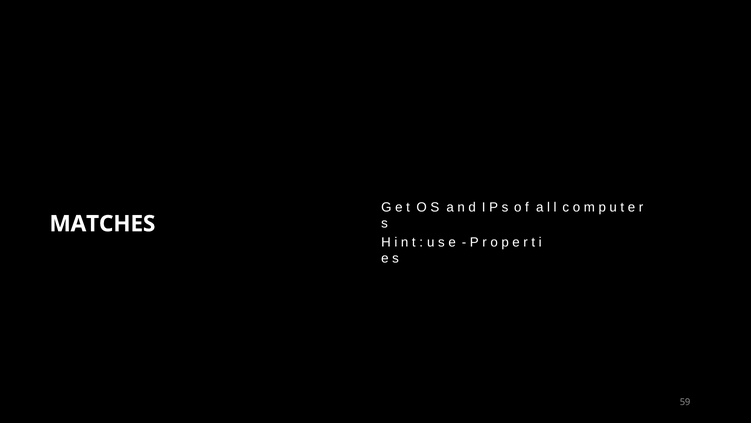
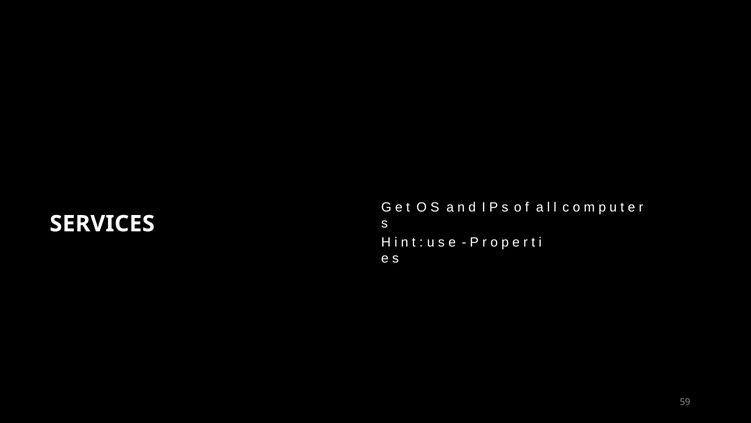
MATCHES: MATCHES -> SERVICES (102, 223)
